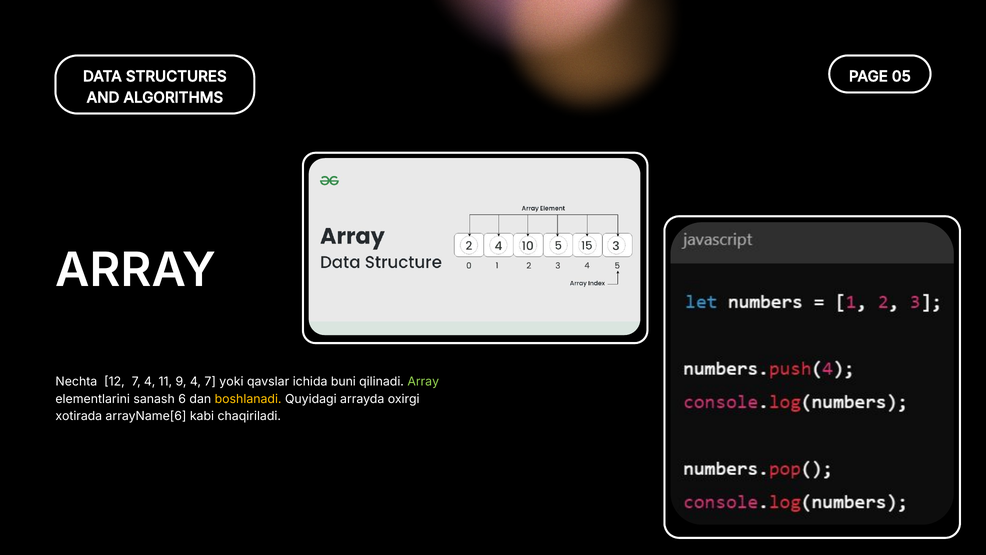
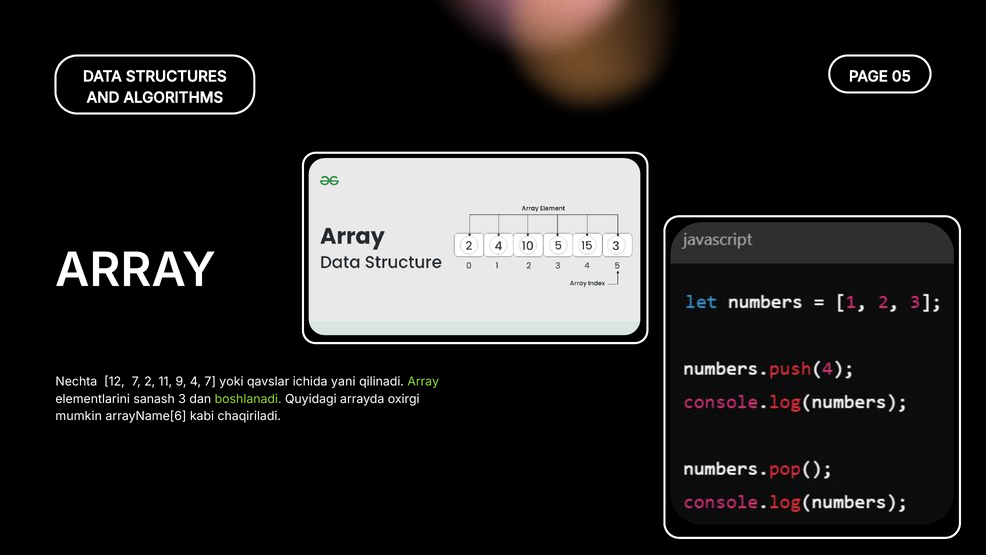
7 4: 4 -> 2 (150, 382)
buni: buni -> yani (343, 382)
6: 6 -> 3 (182, 399)
boshlanadi colour: yellow -> light green (248, 399)
xotirada: xotirada -> mumkin (79, 416)
